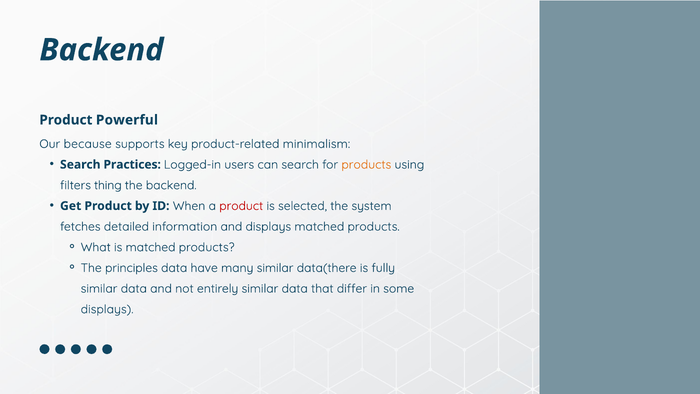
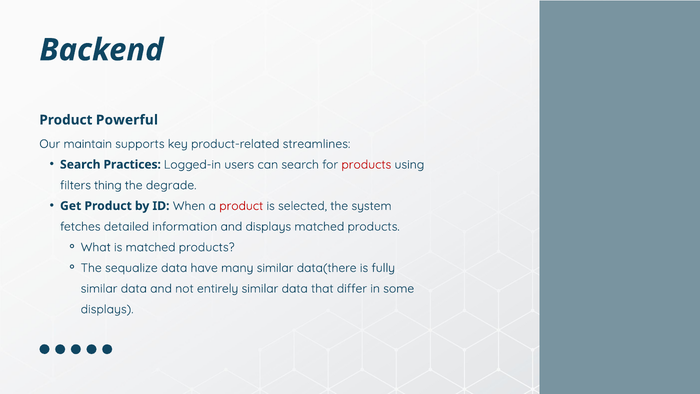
because: because -> maintain (88, 144)
minimalism: minimalism -> streamlines (316, 144)
products colour: orange -> red (366, 164)
the backend: backend -> degrade (171, 185)
principles: principles -> sequalize (131, 268)
